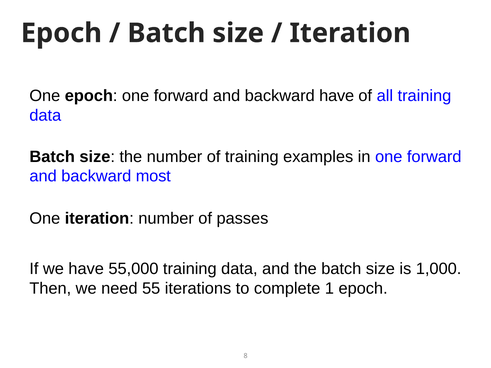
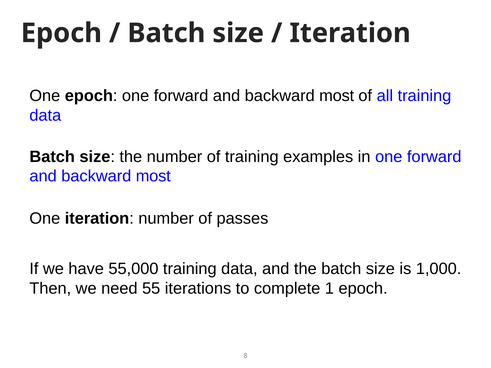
have: have -> most (337, 96)
